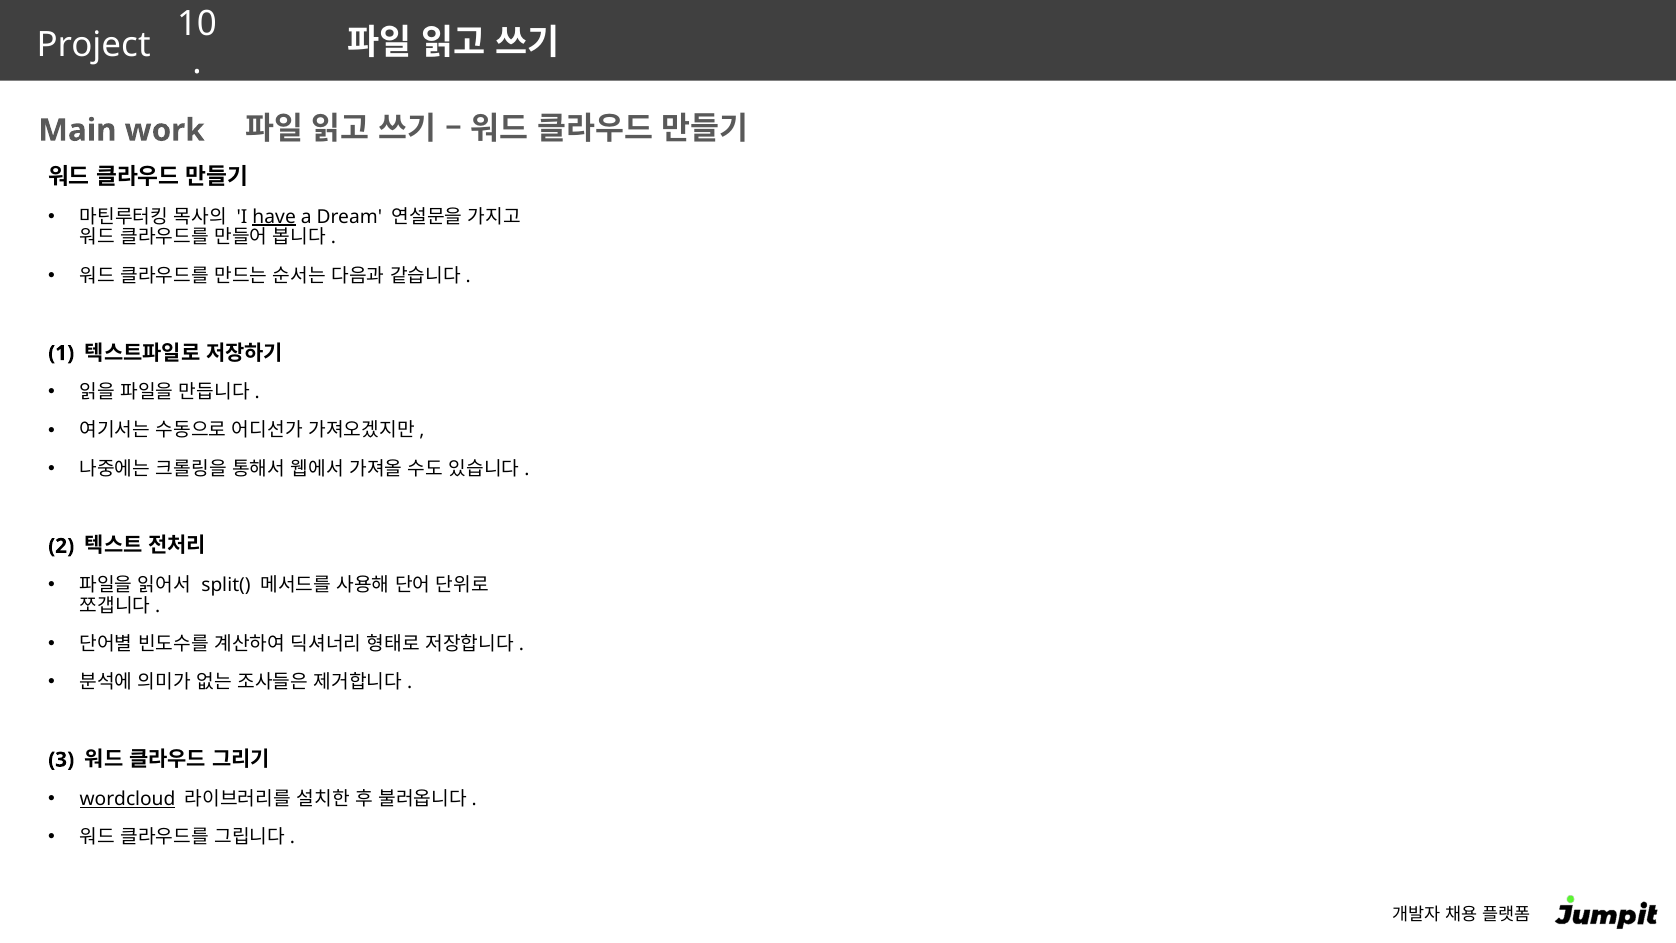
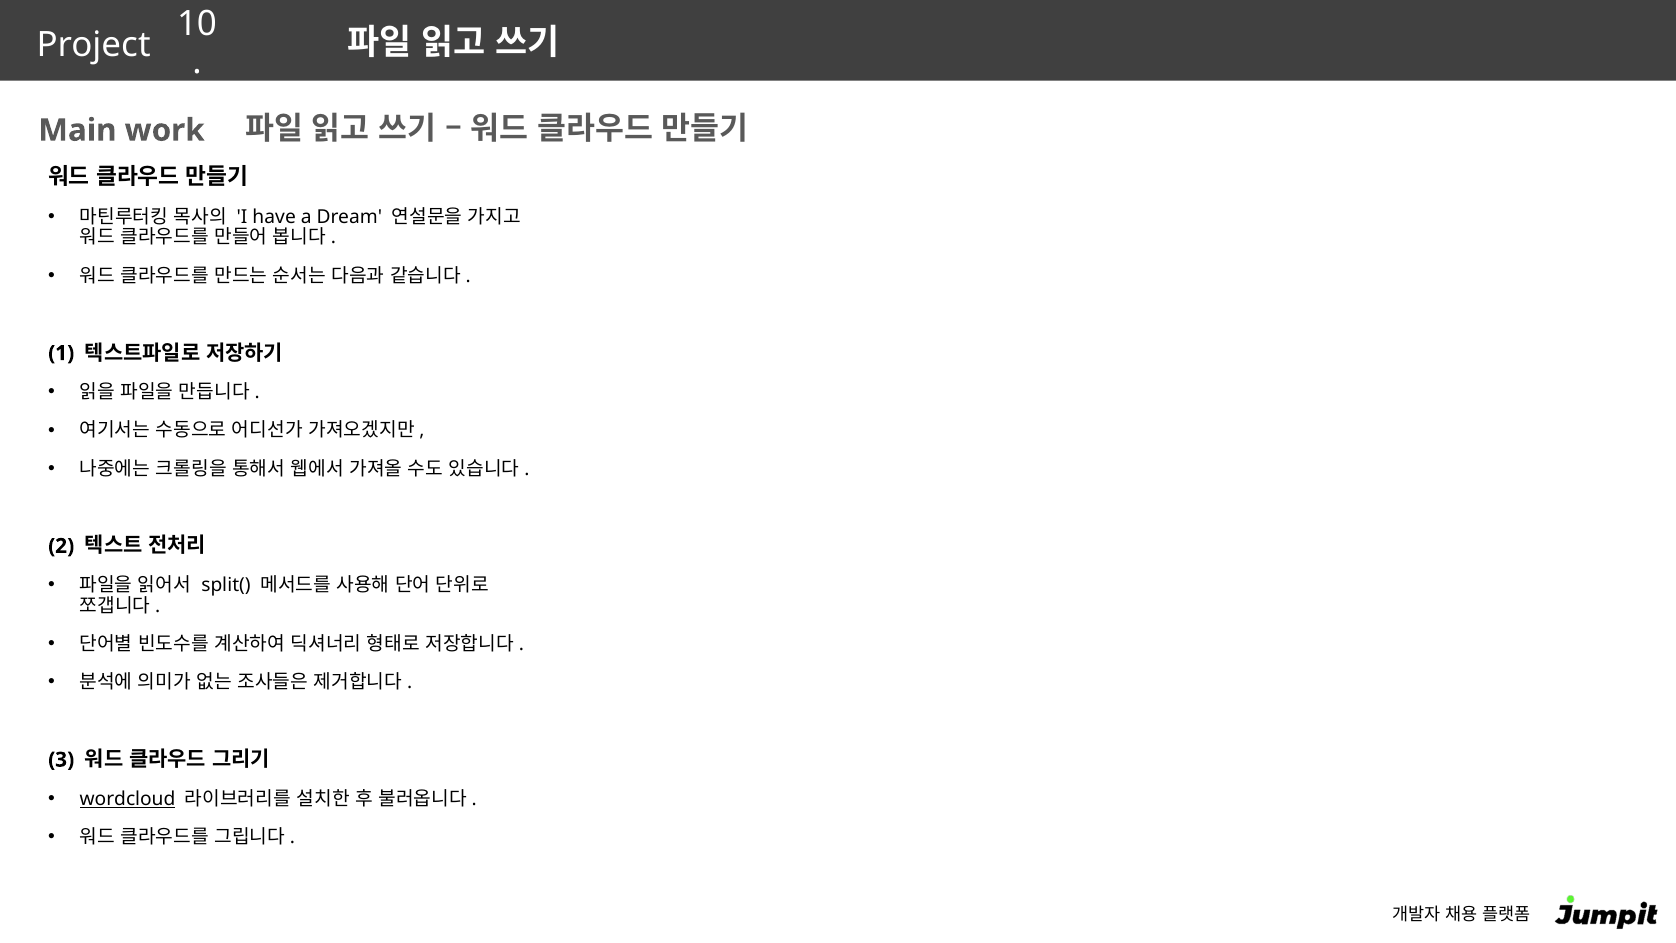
have underline: present -> none (274, 217)
